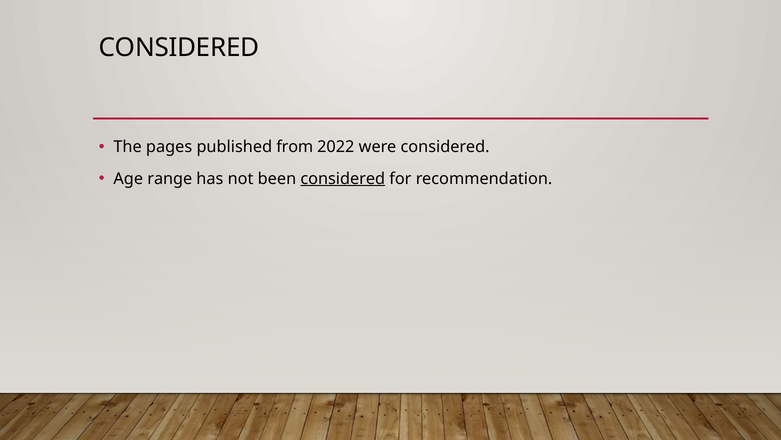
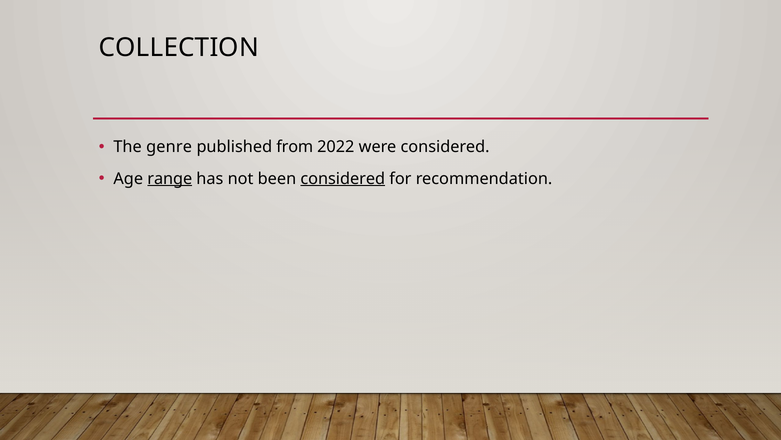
CONSIDERED: CONSIDERED -> COLLECTION (179, 47)
pages: pages -> genre (169, 147)
range underline: none -> present (170, 178)
